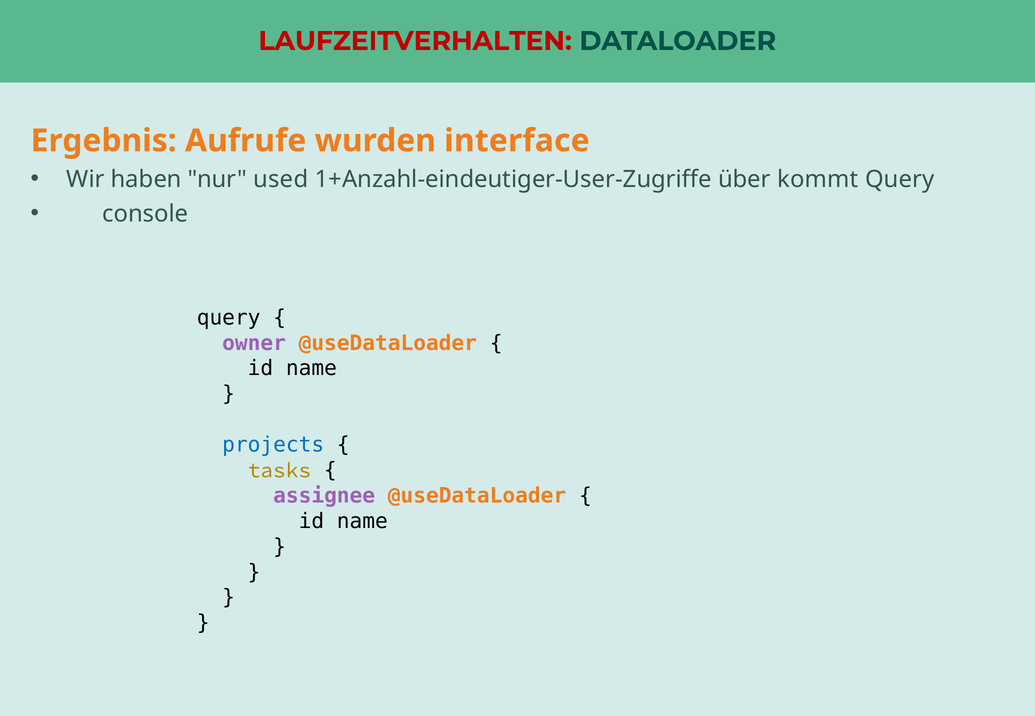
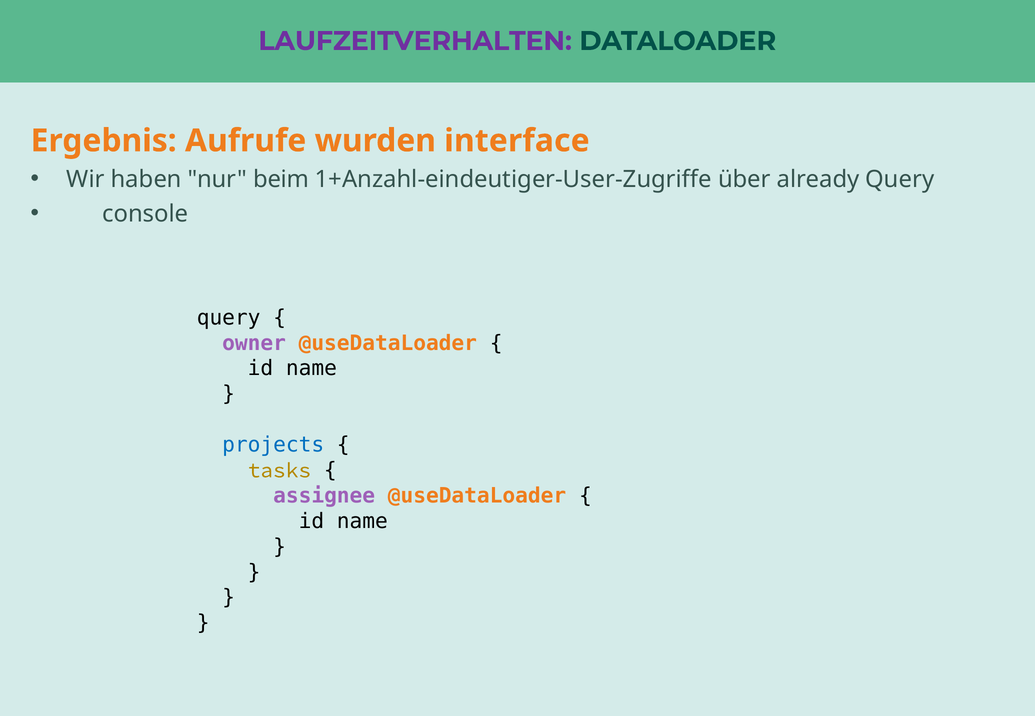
LAUFZEITVERHALTEN colour: red -> purple (415, 41)
used: used -> beim (281, 179)
kommt: kommt -> already (818, 179)
